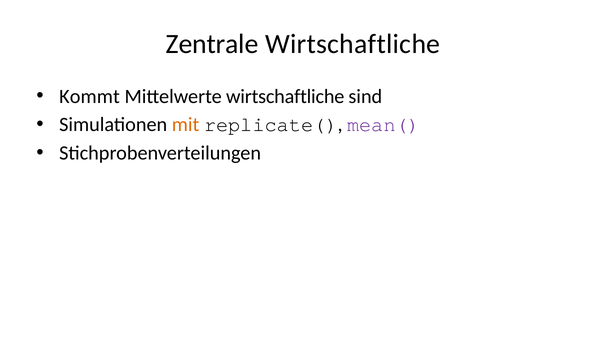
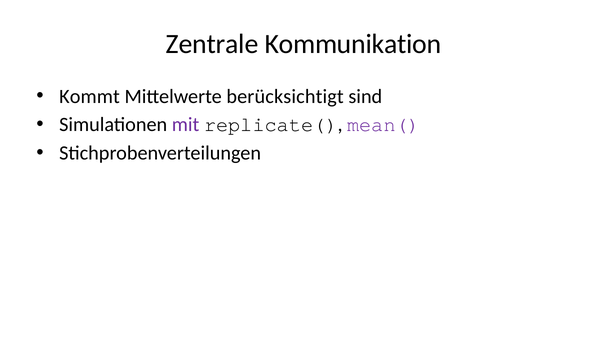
Zentrale Wirtschaftliche: Wirtschaftliche -> Kommunikation (353, 44)
Mittelwerte wirtschaftliche: wirtschaftliche -> berücksichtigt (285, 96)
mit colour: orange -> purple (186, 125)
